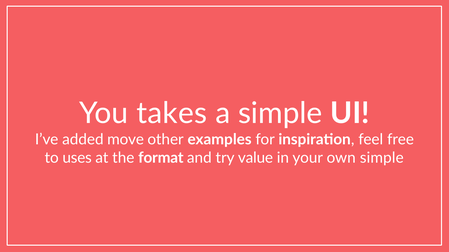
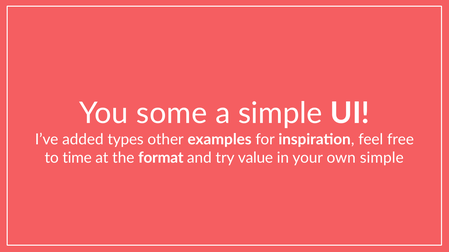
takes: takes -> some (172, 114)
move: move -> types (126, 140)
uses: uses -> time (77, 158)
